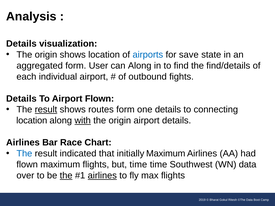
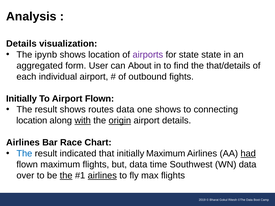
origin: origin -> ipynb (46, 55)
airports colour: blue -> purple (148, 55)
for save: save -> state (189, 55)
can Along: Along -> About (140, 66)
find/details: find/details -> that/details (228, 66)
Details: Details -> Initially (21, 99)
result underline: present -> none (46, 110)
routes form: form -> data (125, 110)
one details: details -> shows (168, 110)
origin underline: none -> present (120, 121)
had underline: none -> present (248, 154)
but time: time -> data (138, 165)
